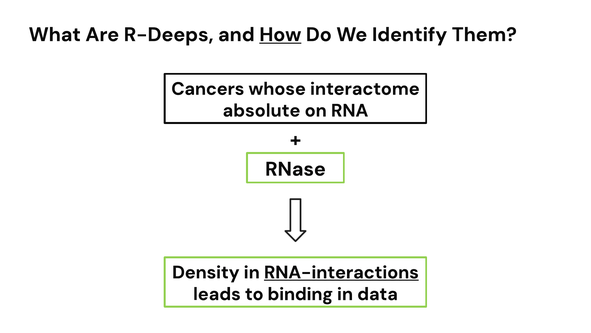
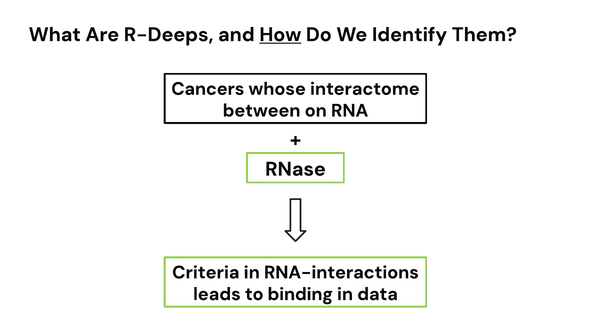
absolute: absolute -> between (262, 110)
Density: Density -> Criteria (206, 272)
RNA-interactions underline: present -> none (341, 272)
